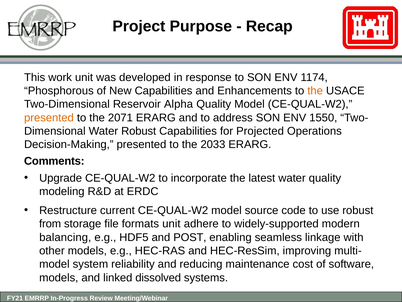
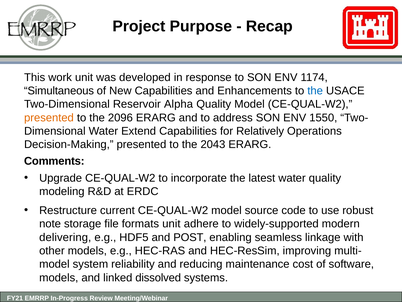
Phosphorous: Phosphorous -> Simultaneous (59, 91)
the colour: orange -> blue (315, 91)
2071: 2071 -> 2096 (120, 117)
Water Robust: Robust -> Extend (139, 131)
Projected: Projected -> Relatively (260, 131)
2033: 2033 -> 2043 (213, 144)
from: from -> note (50, 224)
balancing: balancing -> delivering (65, 237)
